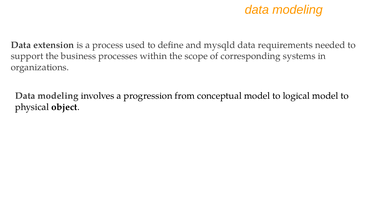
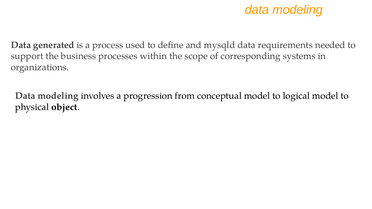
extension: extension -> generated (54, 45)
